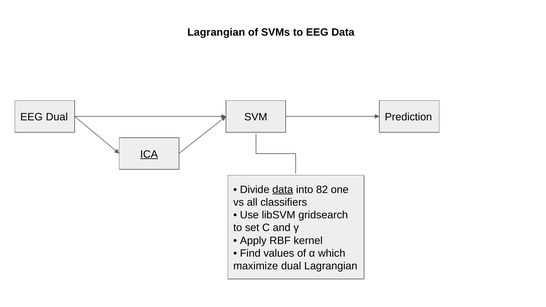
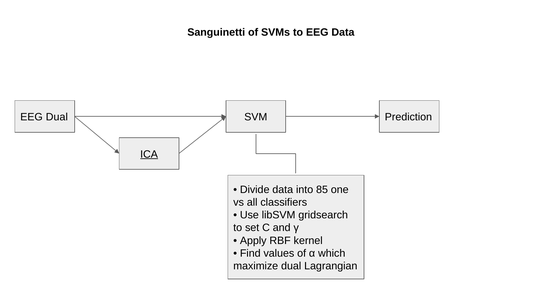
Lagrangian: Lagrangian -> Sanguinetti (216, 32)
data underline: present -> none (283, 190)
82: 82 -> 85 (322, 190)
